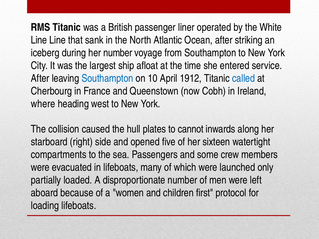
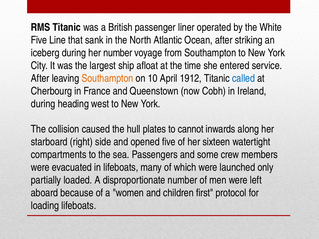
Line: Line -> Five (39, 40)
Southampton colour: blue -> orange (107, 78)
where: where -> during (43, 104)
